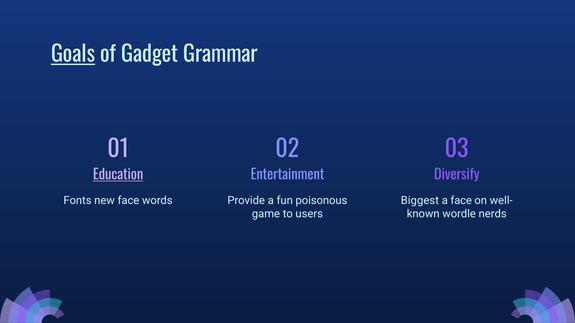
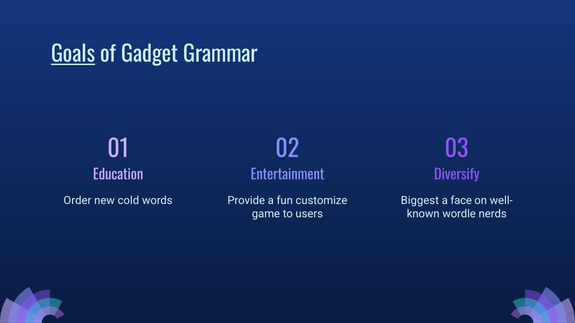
Education underline: present -> none (118, 175)
Fonts: Fonts -> Order (77, 201)
new face: face -> cold (128, 201)
poisonous: poisonous -> customize (321, 201)
